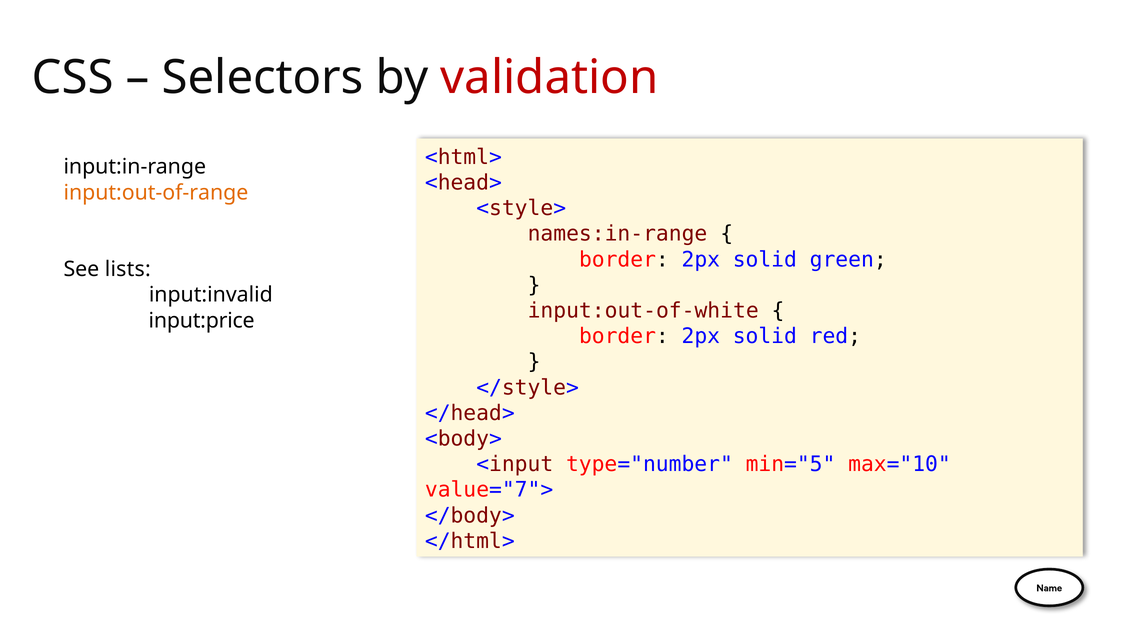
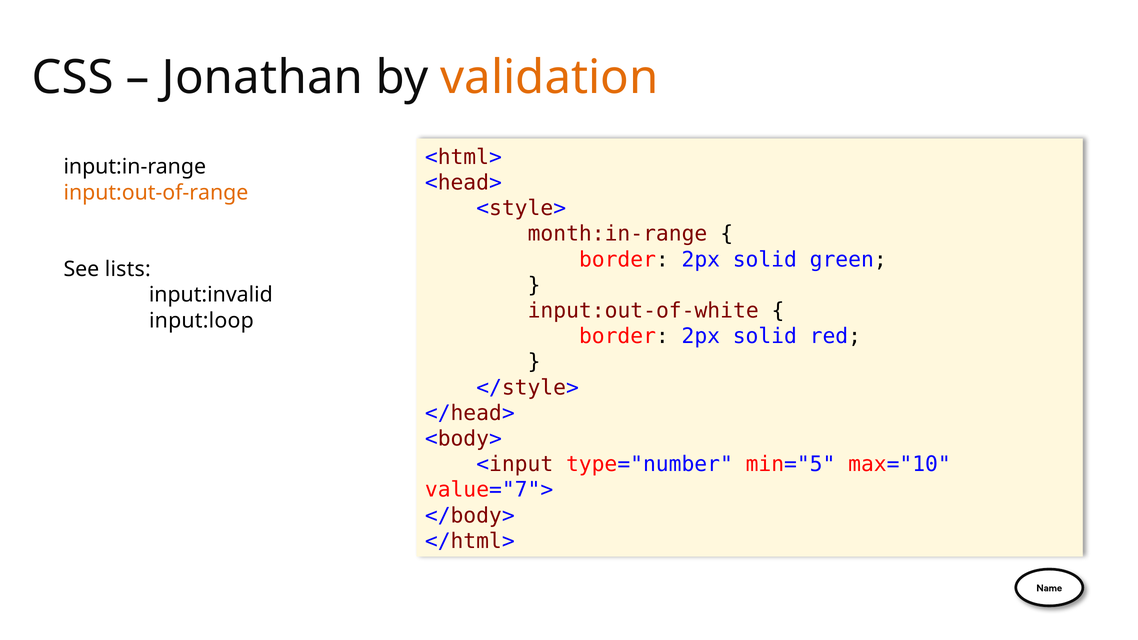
Selectors: Selectors -> Jonathan (263, 78)
validation colour: red -> orange (549, 78)
names:in-range: names:in-range -> month:in-range (617, 234)
input:price: input:price -> input:loop (201, 321)
